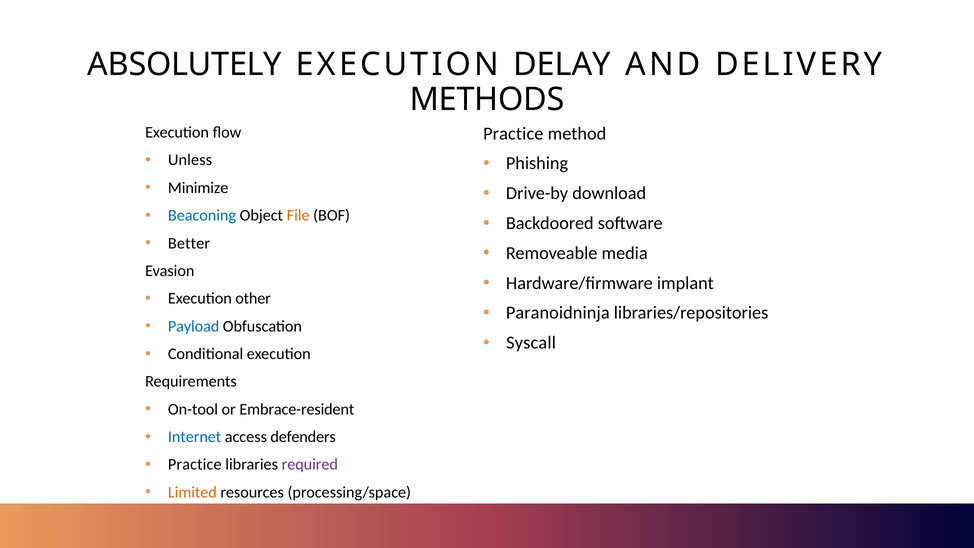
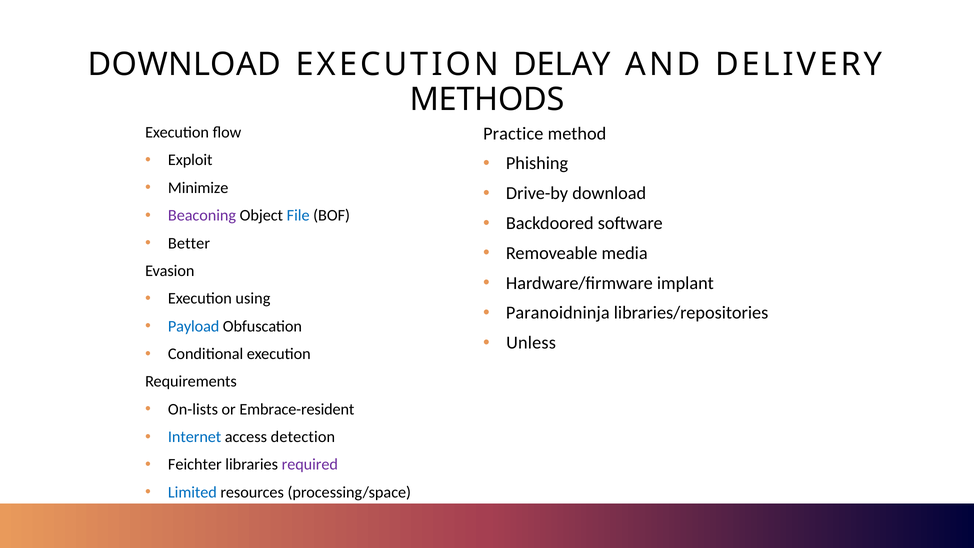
ABSOLUTELY: ABSOLUTELY -> DOWNLOAD (184, 64)
Unless: Unless -> Exploit (190, 160)
Beaconing colour: blue -> purple (202, 215)
File colour: orange -> blue (298, 215)
other: other -> using (253, 298)
Syscall: Syscall -> Unless (531, 343)
On-tool: On-tool -> On-lists (193, 409)
defenders: defenders -> detection (303, 437)
Practice: Practice -> Feichter (195, 464)
Limited colour: orange -> blue (192, 492)
